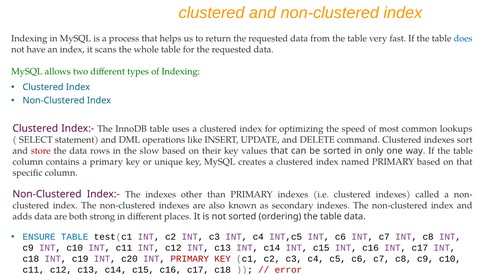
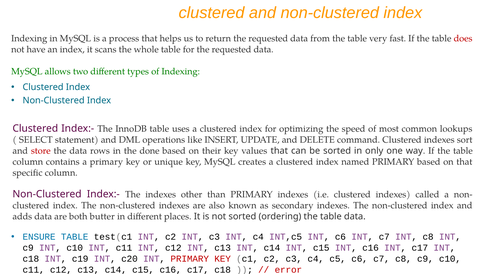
does colour: blue -> red (463, 38)
slow: slow -> done (150, 151)
strong: strong -> butter (102, 216)
